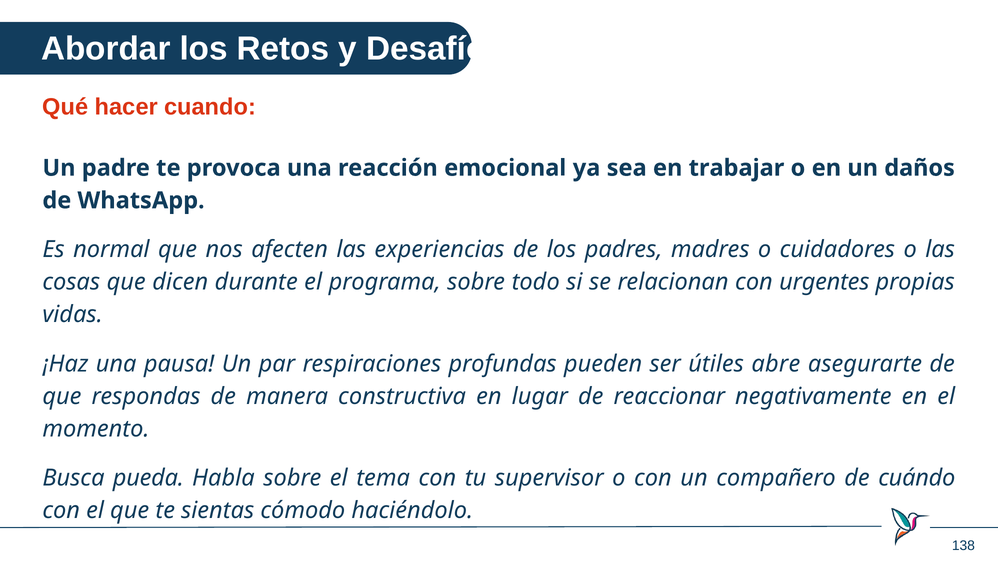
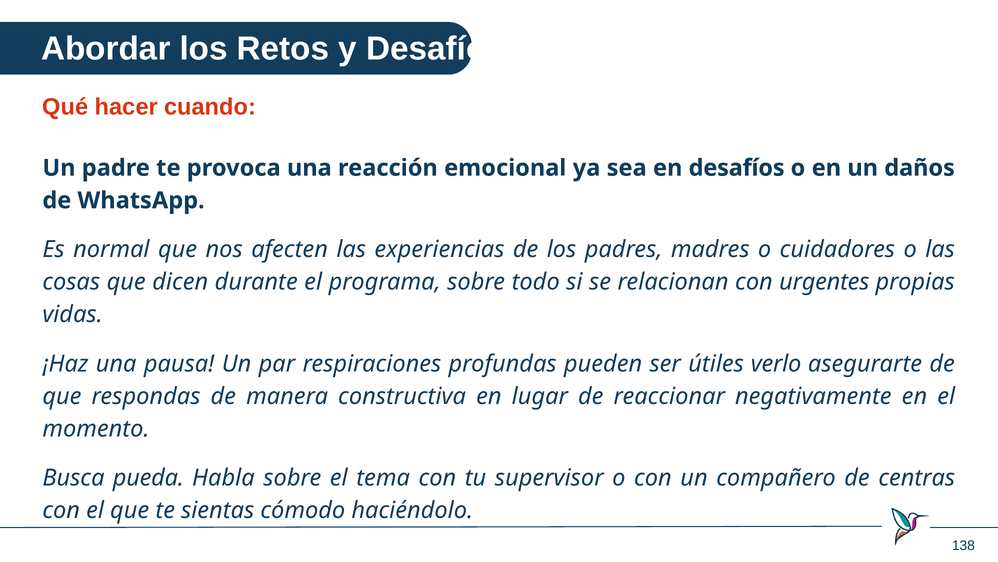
en trabajar: trabajar -> desafíos (737, 168)
abre: abre -> verlo (776, 363)
cuándo: cuándo -> centras (917, 478)
